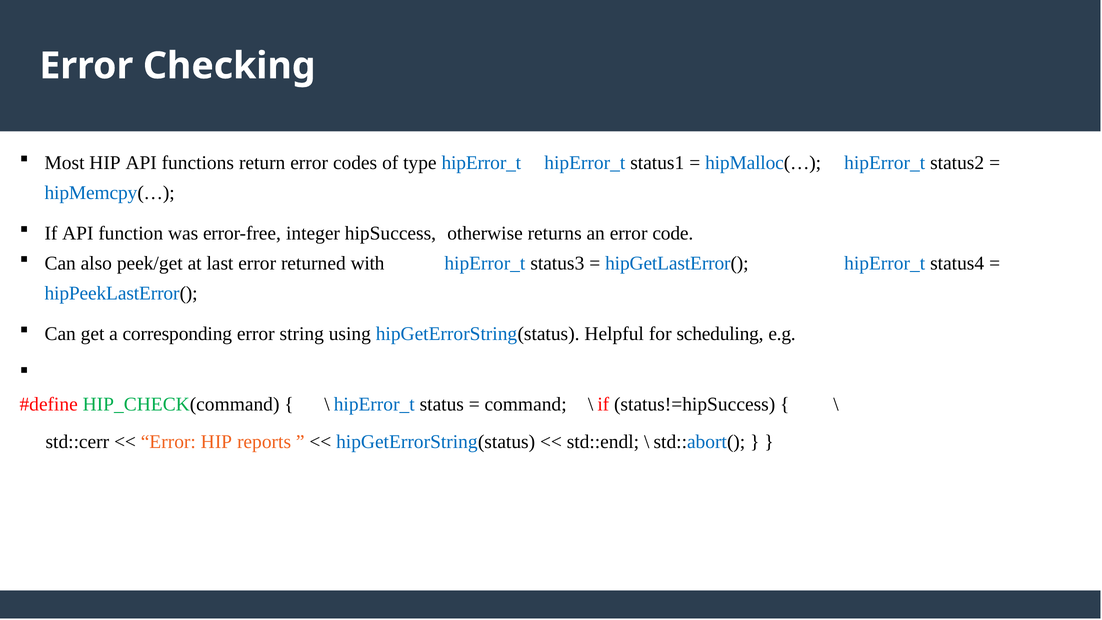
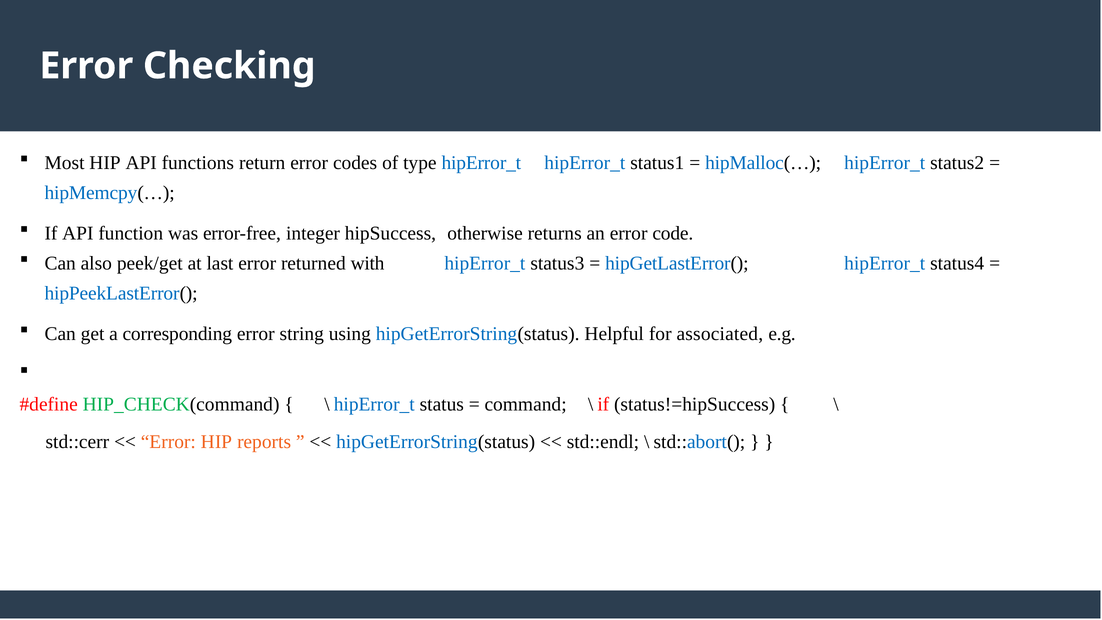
scheduling: scheduling -> associated (720, 334)
